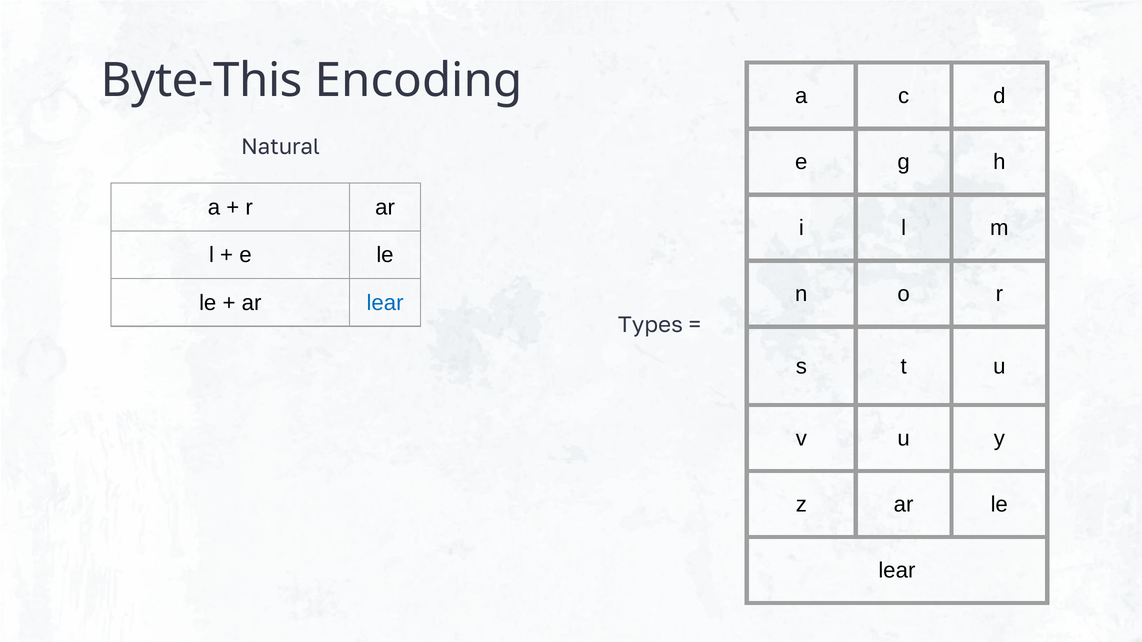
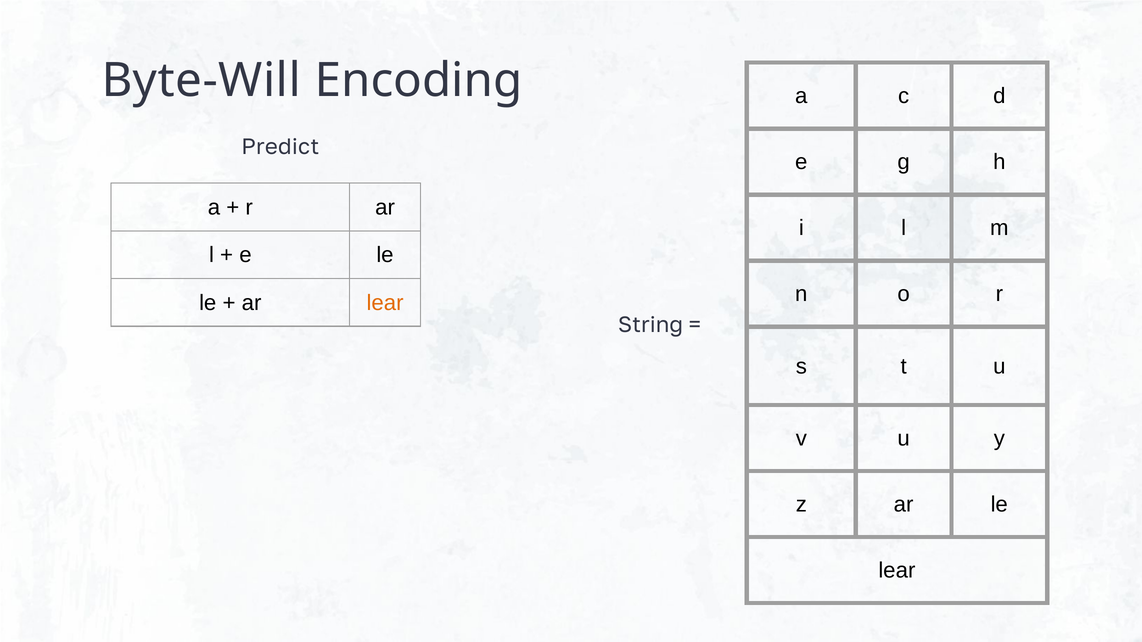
Byte-This: Byte-This -> Byte-Will (201, 81)
Natural: Natural -> Predict (280, 147)
lear colour: blue -> orange (385, 303)
Types: Types -> String (651, 325)
